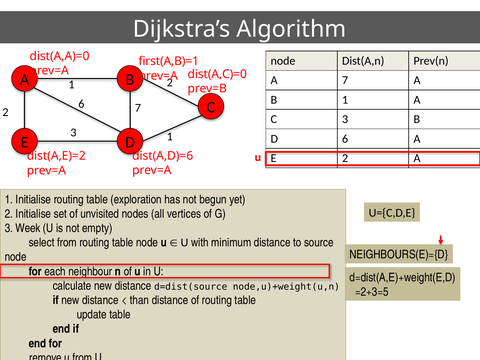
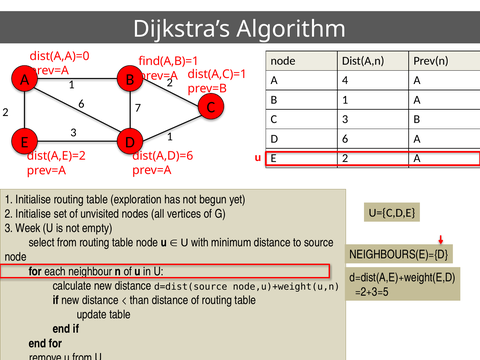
first(A,B)=1: first(A,B)=1 -> find(A,B)=1 (169, 61)
dist(A,C)=0: dist(A,C)=0 -> dist(A,C)=1 (217, 74)
A 7: 7 -> 4 (345, 80)
